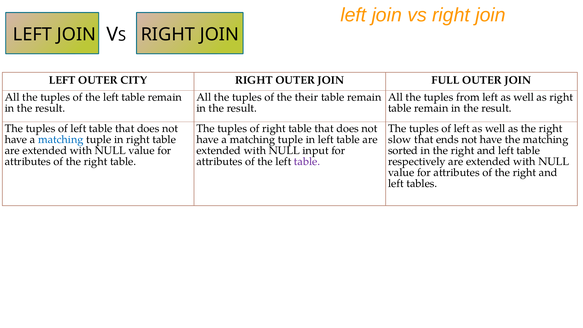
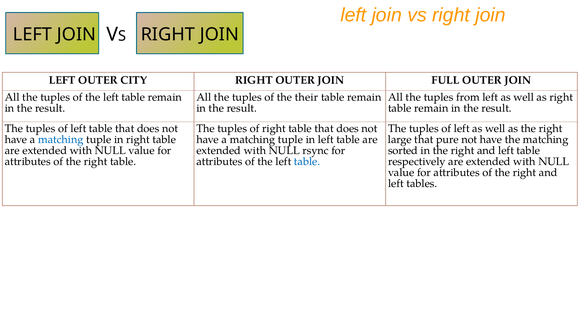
slow: slow -> large (400, 140)
ends: ends -> pure (447, 140)
input: input -> rsync (316, 151)
table colour: purple -> blue (307, 162)
